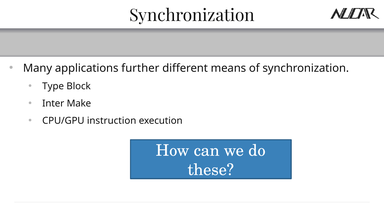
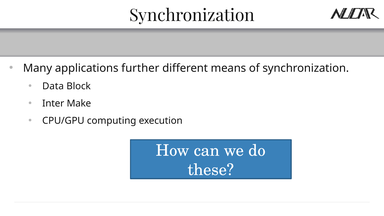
Type: Type -> Data (53, 86)
instruction: instruction -> computing (112, 121)
